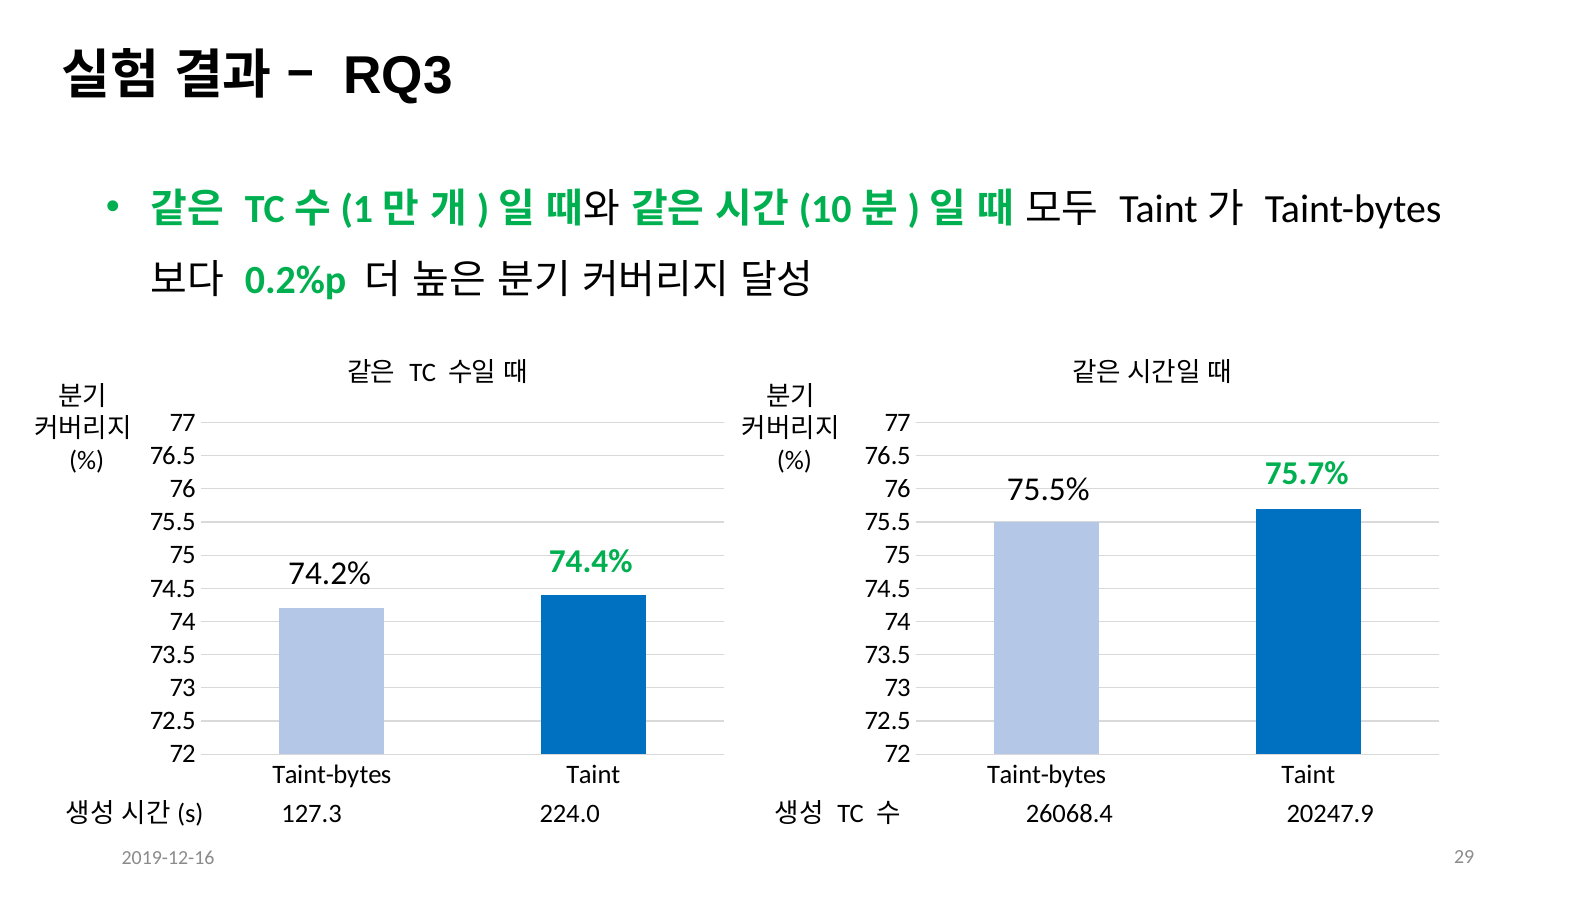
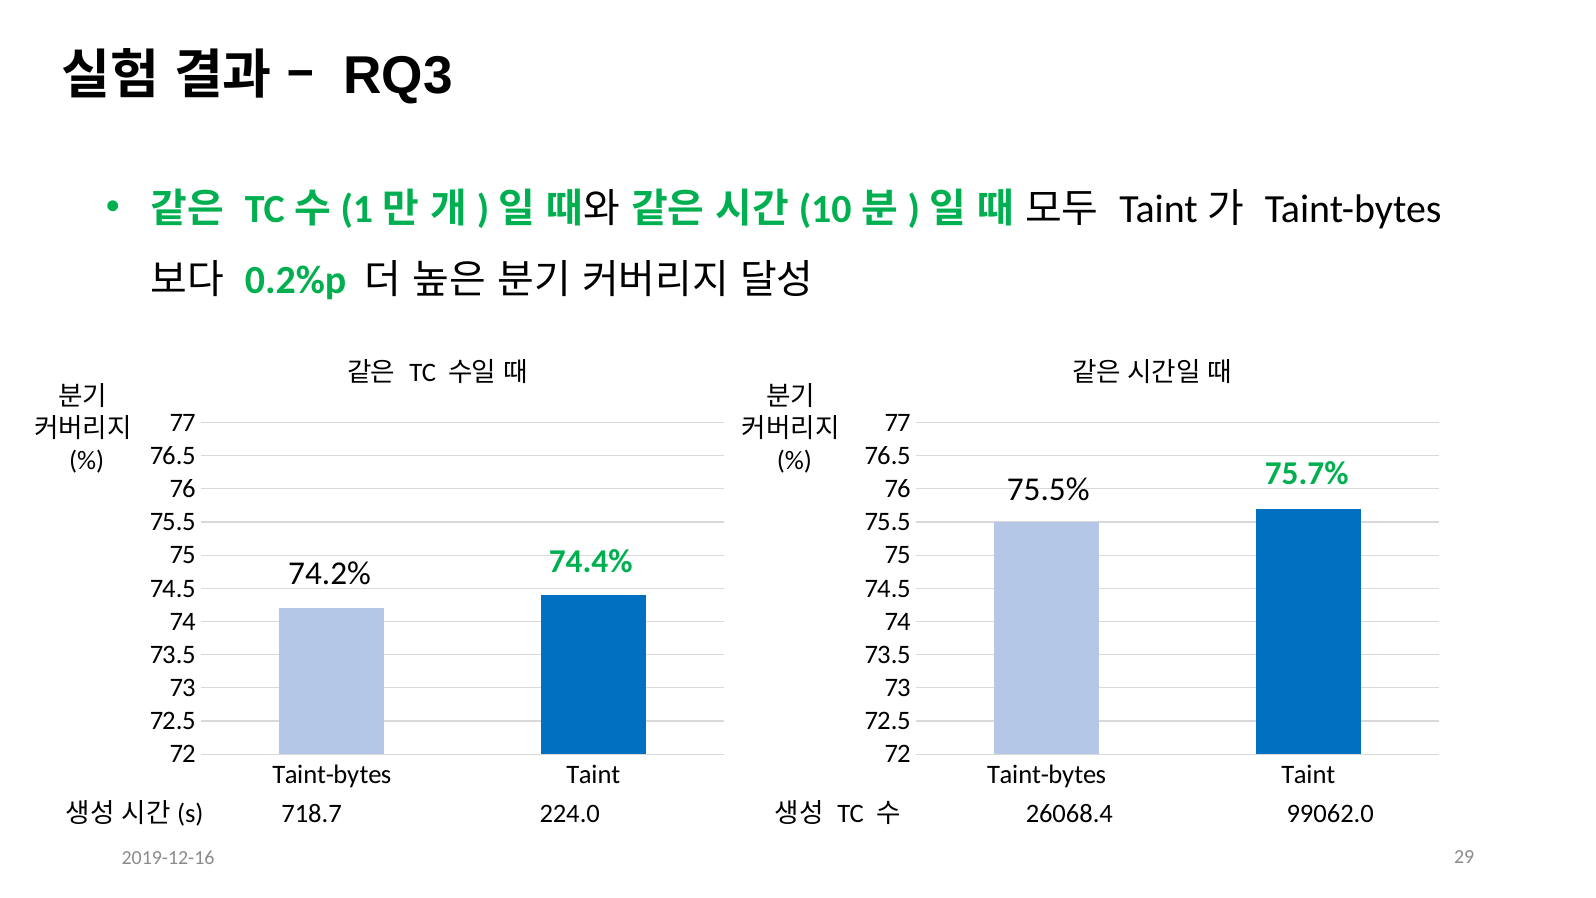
127.3: 127.3 -> 718.7 (312, 814)
20247.9: 20247.9 -> 99062.0 (1330, 814)
